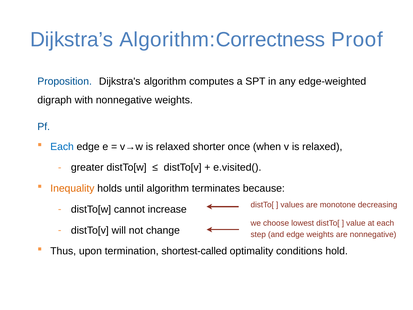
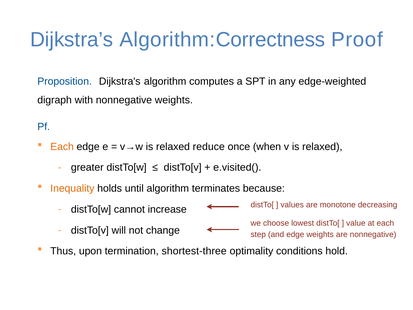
Each colour: blue -> orange (62, 147)
shorter: shorter -> reduce (209, 147)
shortest-called: shortest-called -> shortest-three (194, 251)
